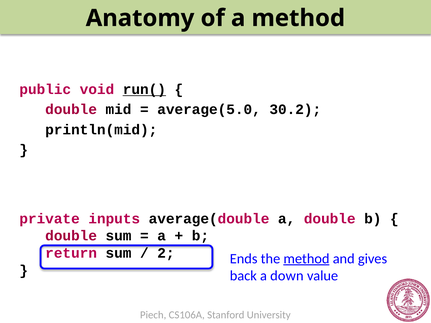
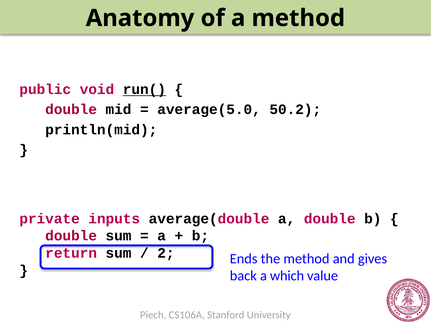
30.2: 30.2 -> 50.2 (295, 110)
method underline: present -> none (306, 259)
down: down -> which (287, 276)
